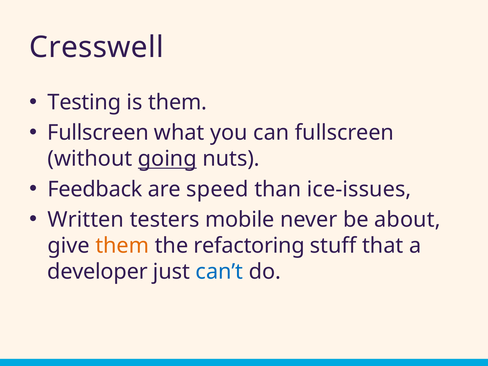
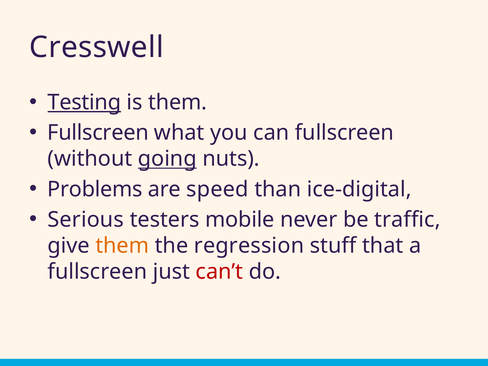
Testing underline: none -> present (84, 102)
Feedback: Feedback -> Problems (95, 189)
ice-issues: ice-issues -> ice-digital (359, 189)
Written: Written -> Serious (86, 220)
about: about -> traffic (407, 220)
refactoring: refactoring -> regression (249, 246)
developer: developer -> fullscreen (97, 272)
can’t colour: blue -> red (219, 272)
